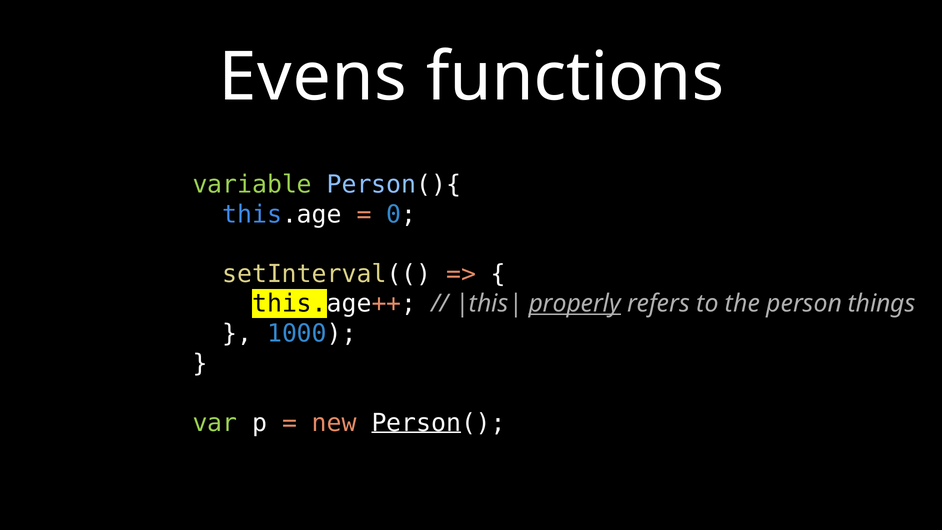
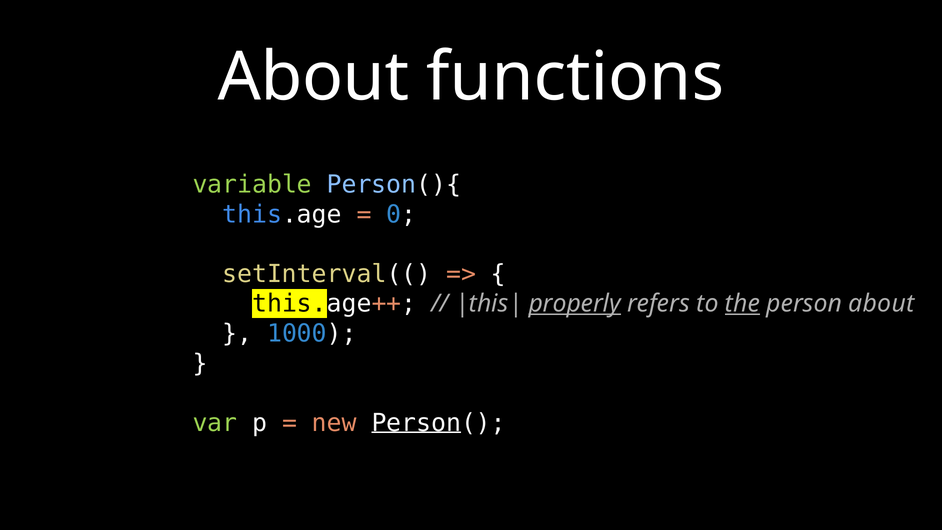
Evens: Evens -> About (313, 77)
the underline: none -> present (742, 304)
person things: things -> about (881, 304)
